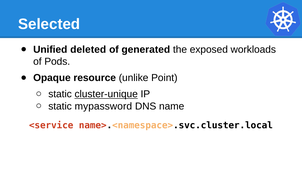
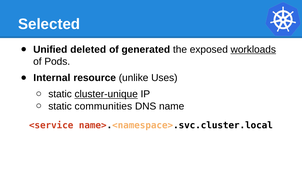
workloads underline: none -> present (253, 49)
Opaque: Opaque -> Internal (52, 78)
Point: Point -> Uses (164, 78)
mypassword: mypassword -> communities (103, 106)
